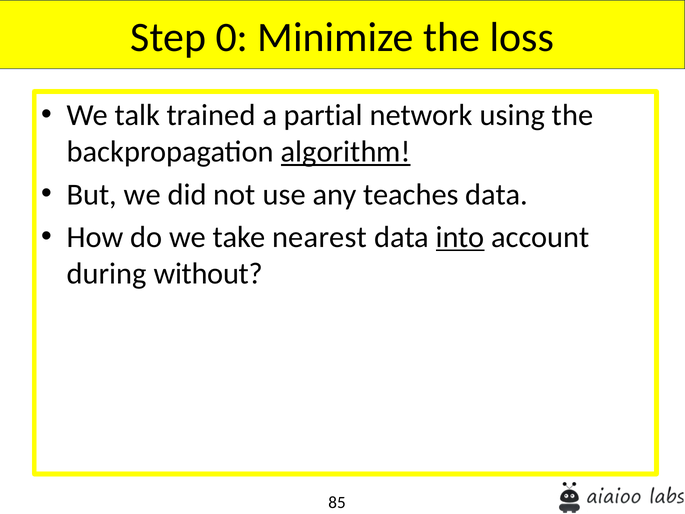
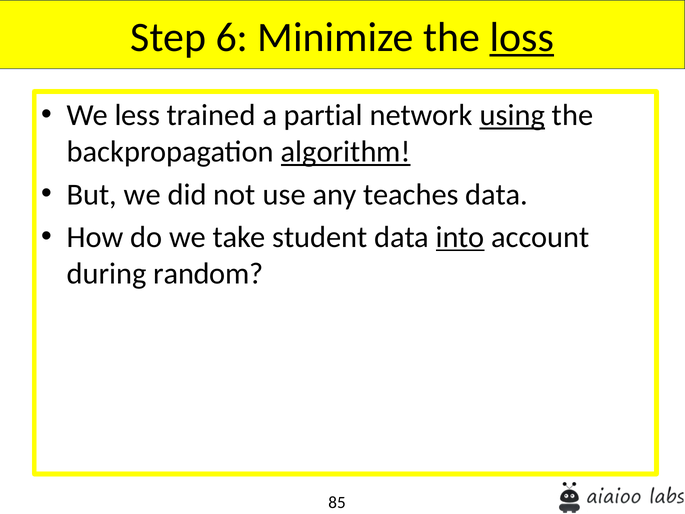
0: 0 -> 6 (232, 37)
loss underline: none -> present (522, 37)
talk: talk -> less (137, 115)
using underline: none -> present (512, 115)
nearest: nearest -> student (320, 237)
without: without -> random (208, 274)
